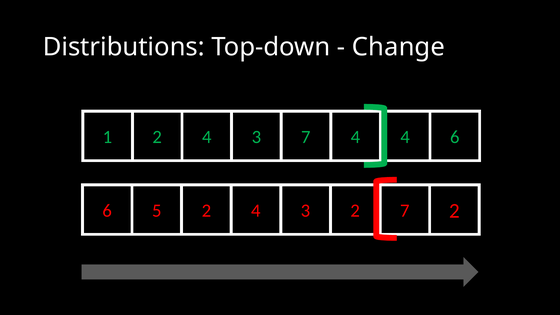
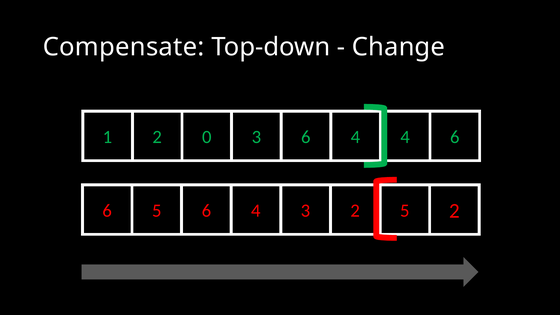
Distributions: Distributions -> Compensate (124, 47)
1 2 4: 4 -> 0 (207, 137)
3 7: 7 -> 6 (306, 137)
5 2: 2 -> 6 (206, 211)
2 7: 7 -> 5 (405, 211)
